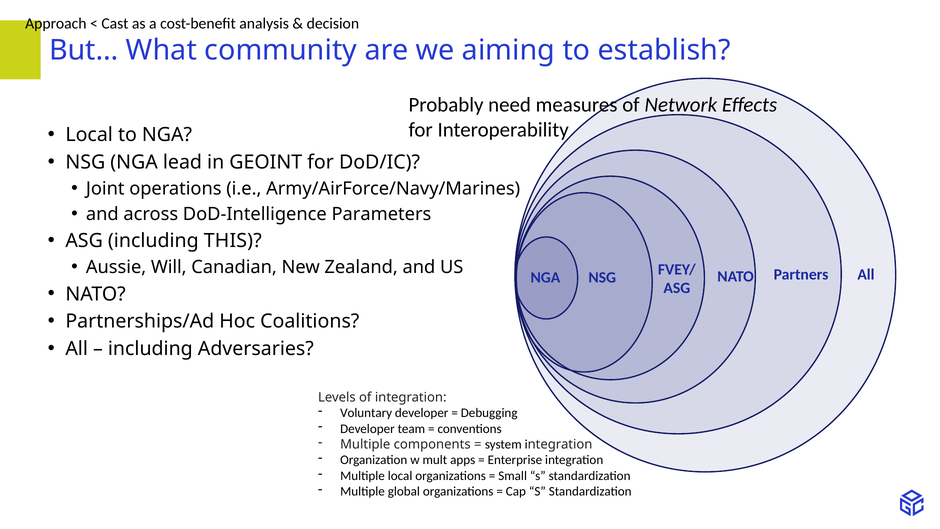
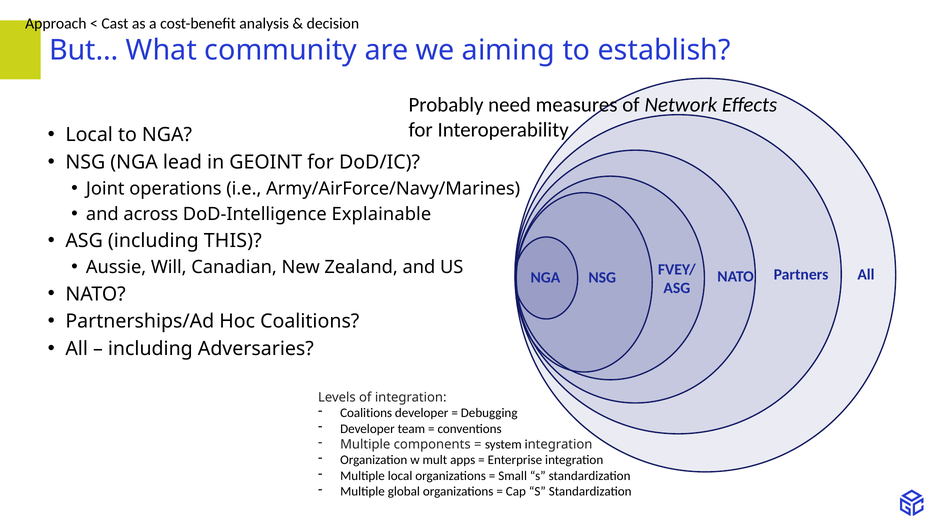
Parameters: Parameters -> Explainable (381, 214)
Voluntary: Voluntary -> Coalitions (366, 413)
